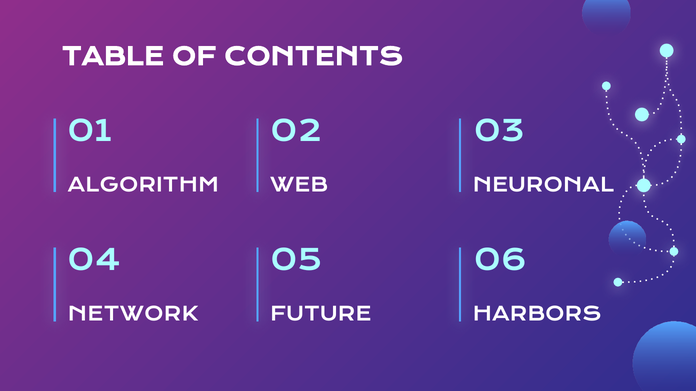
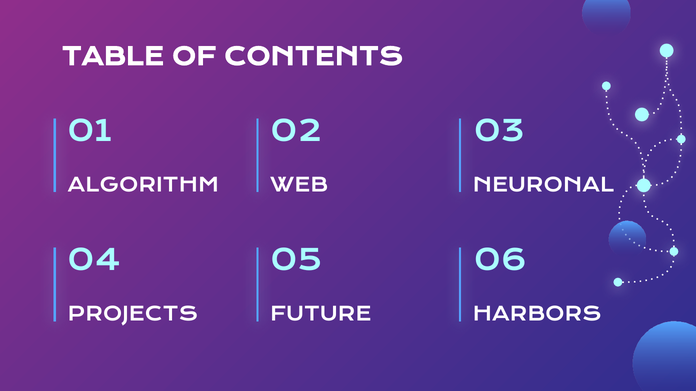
NETWORK: NETWORK -> PROJECTS (133, 315)
